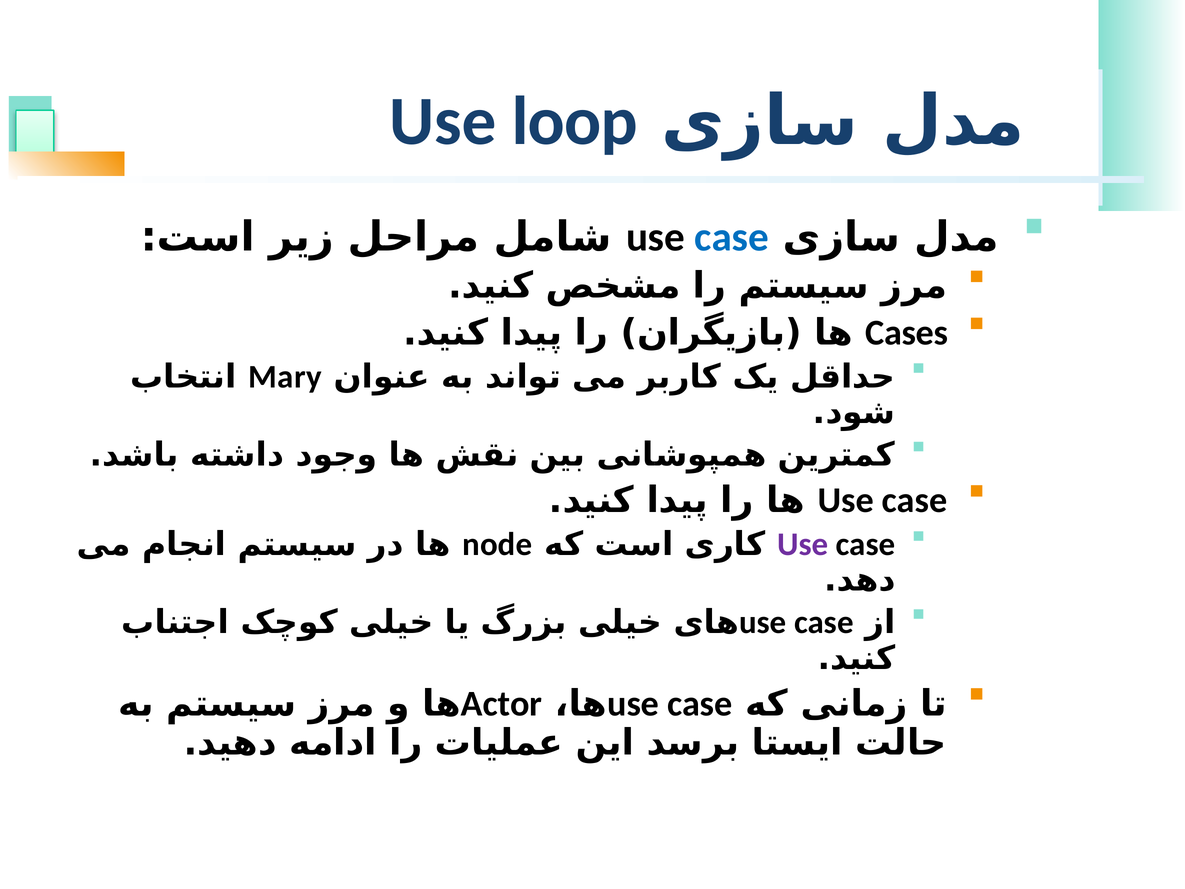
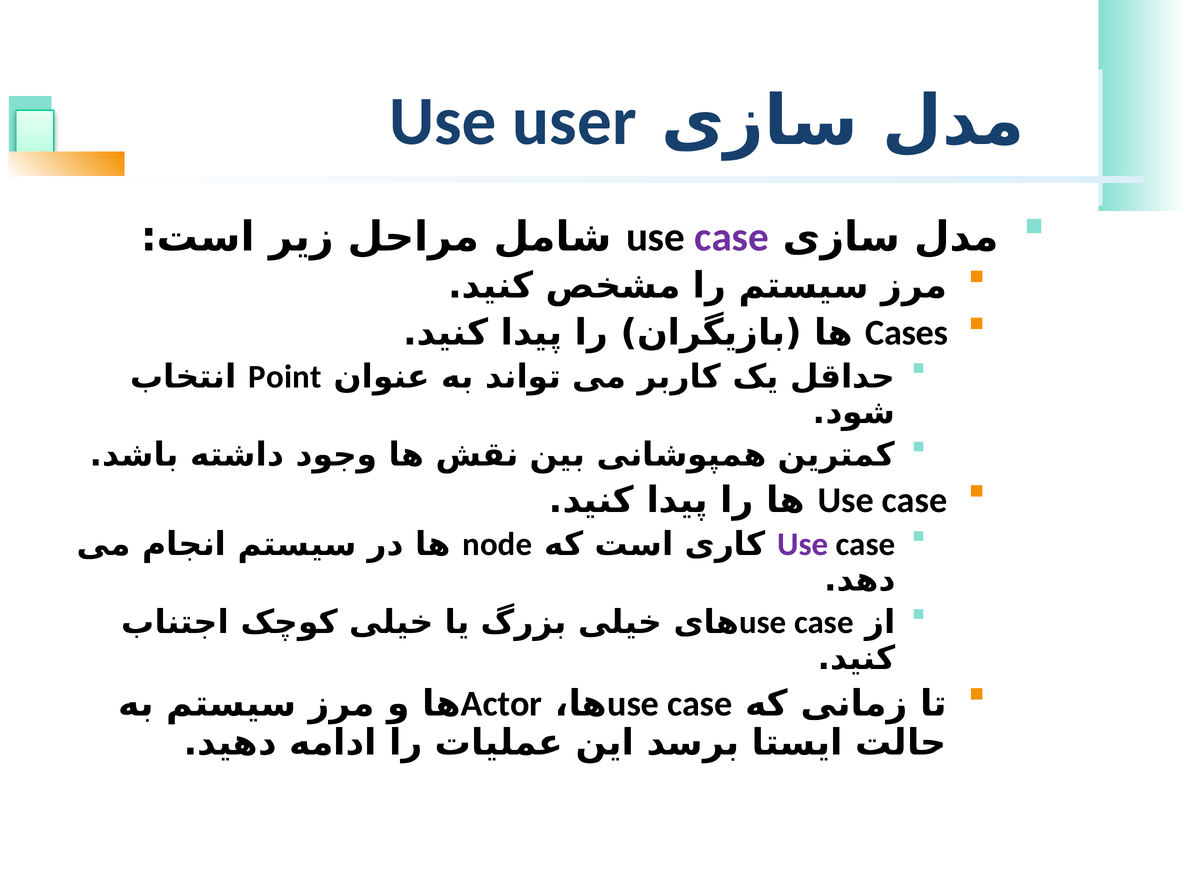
loop: loop -> user (574, 121)
case colour: blue -> purple (732, 237)
Mary: Mary -> Point (285, 377)
